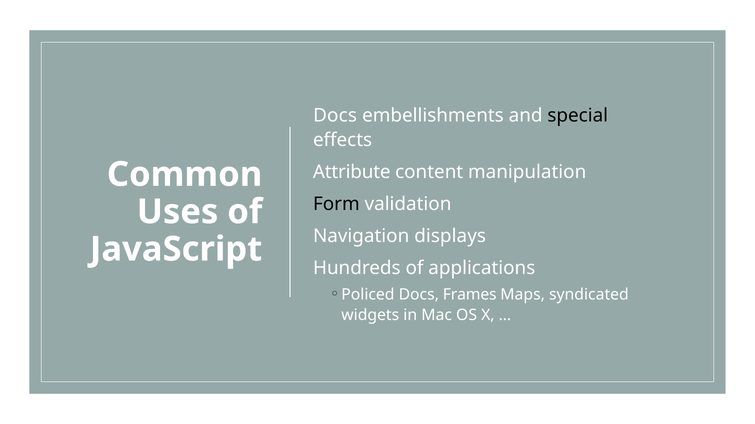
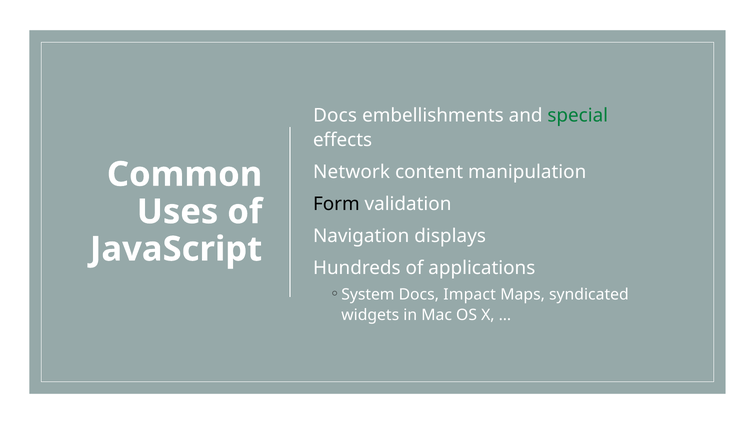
special colour: black -> green (578, 116)
Attribute: Attribute -> Network (352, 172)
Policed: Policed -> System (368, 295)
Frames: Frames -> Impact (470, 295)
